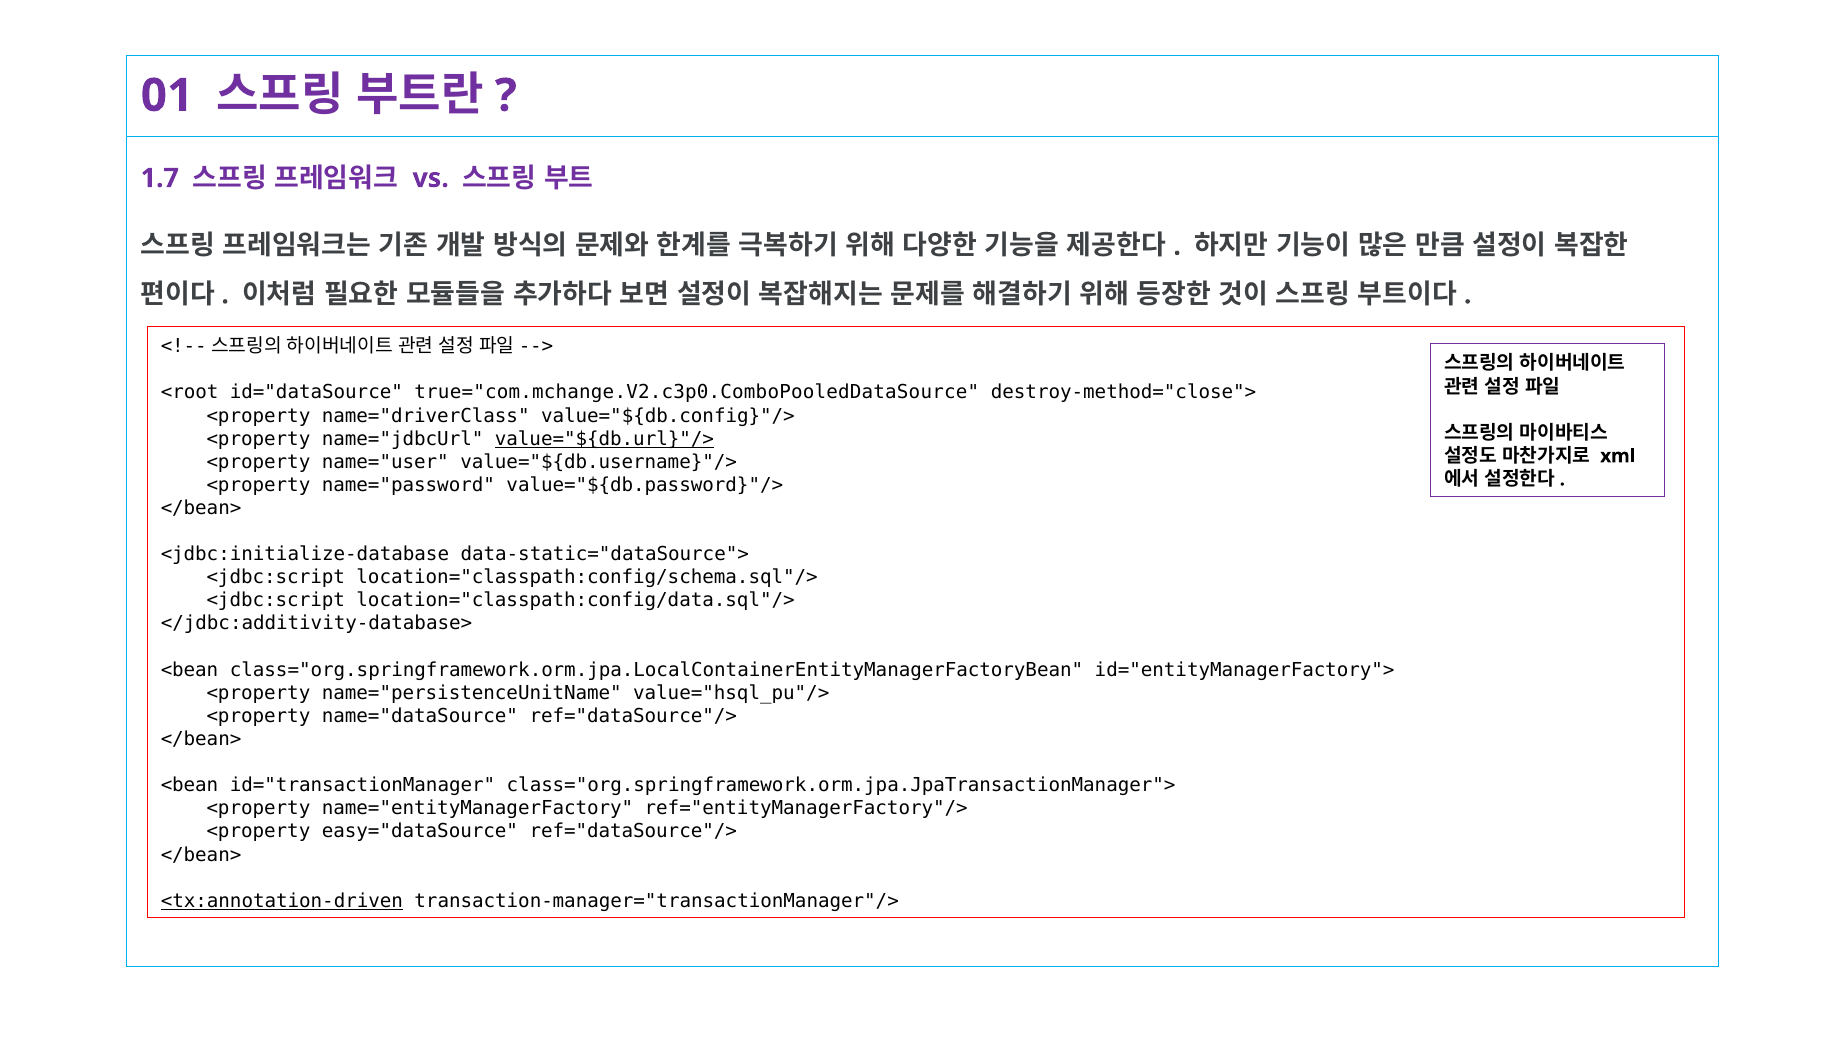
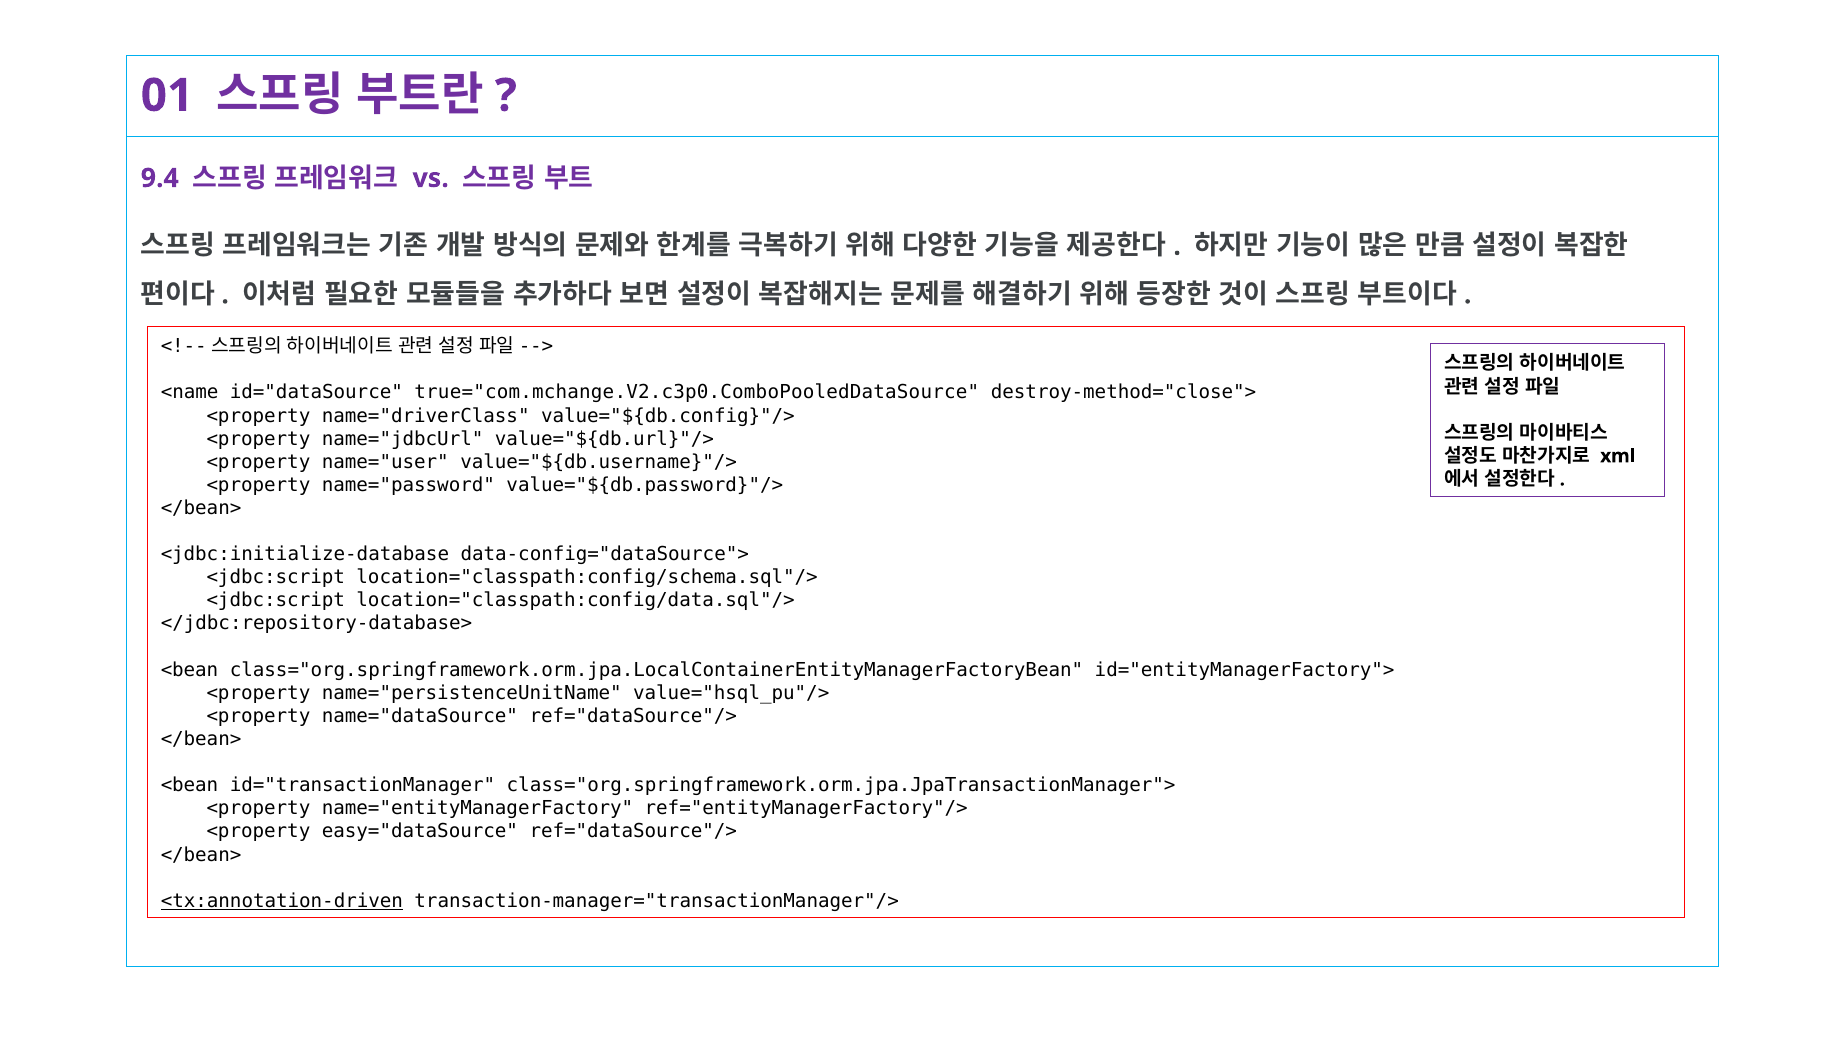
1.7: 1.7 -> 9.4 (160, 178)
<root: <root -> <name (190, 393)
value="${db.url}"/> underline: present -> none (604, 439)
data-static="dataSource">: data-static="dataSource"> -> data-config="dataSource"> (605, 554)
</jdbc:additivity-database>: </jdbc:additivity-database> -> </jdbc:repository-database> (317, 624)
